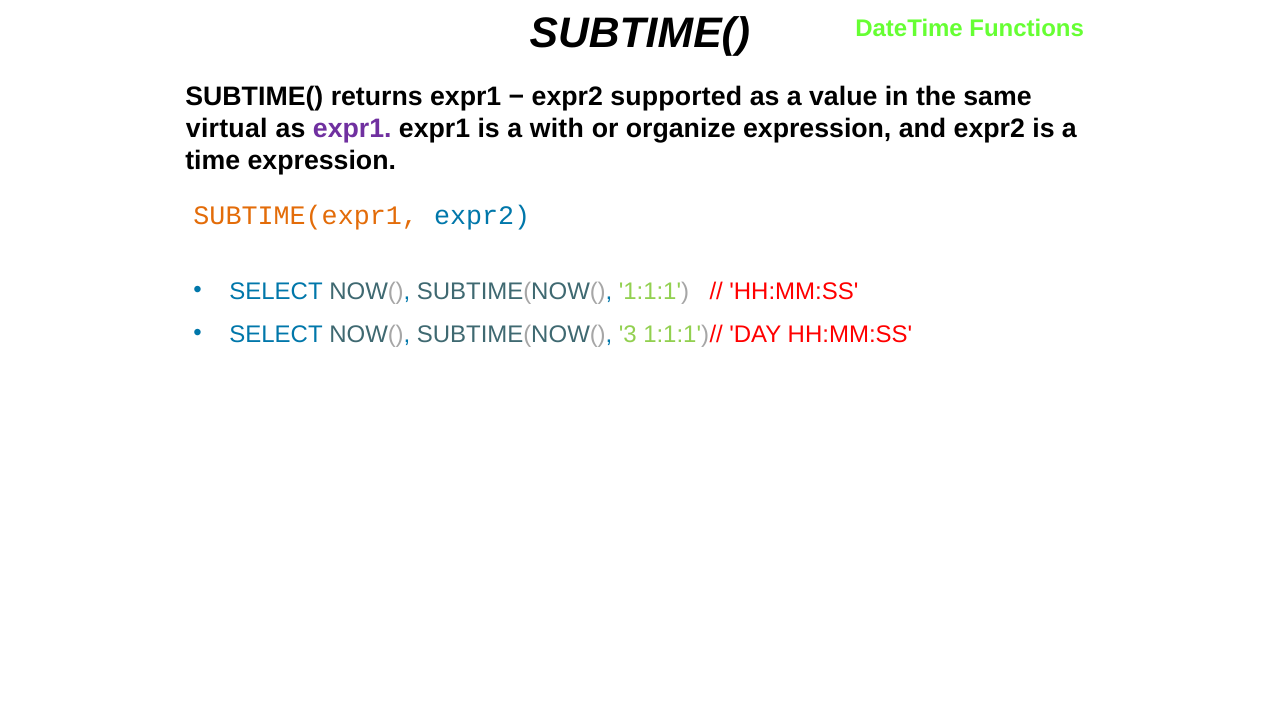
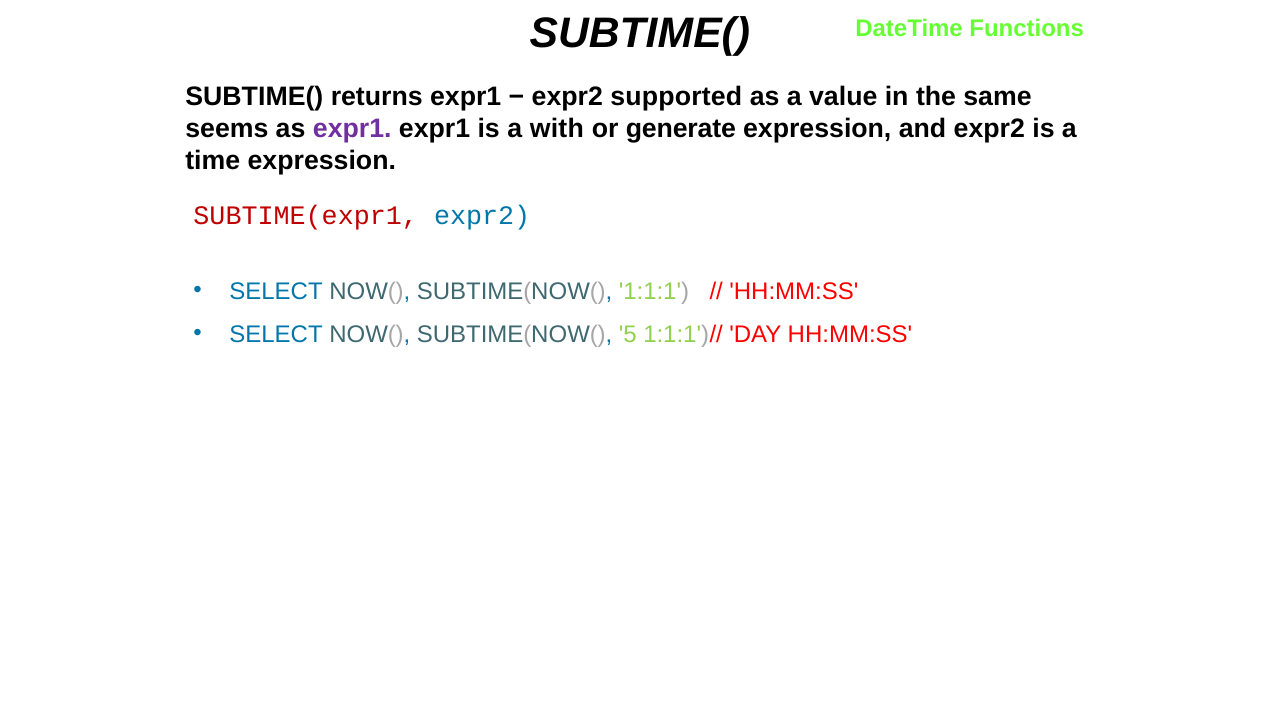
virtual: virtual -> seems (227, 128)
organize: organize -> generate (681, 128)
SUBTIME(expr1 colour: orange -> red (306, 216)
3: 3 -> 5 (628, 334)
